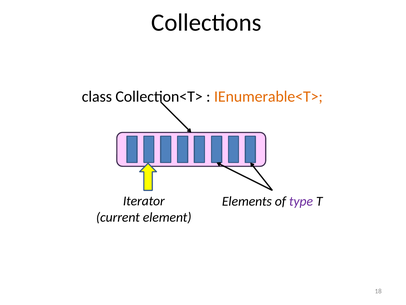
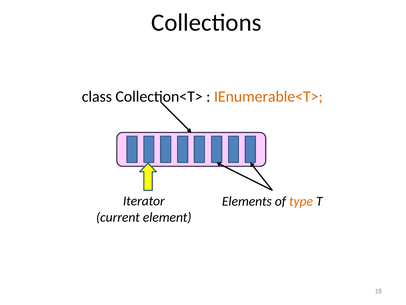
type colour: purple -> orange (301, 201)
